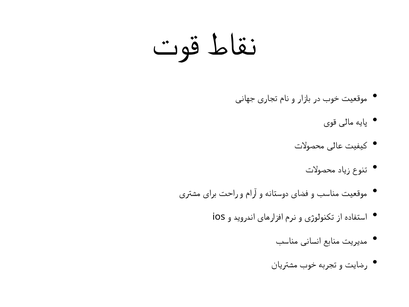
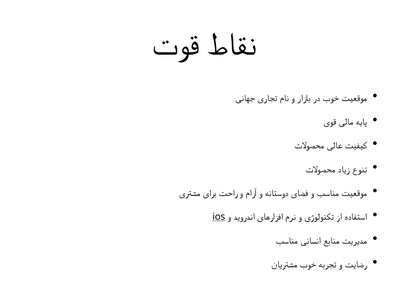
ios underline: none -> present (219, 217)
